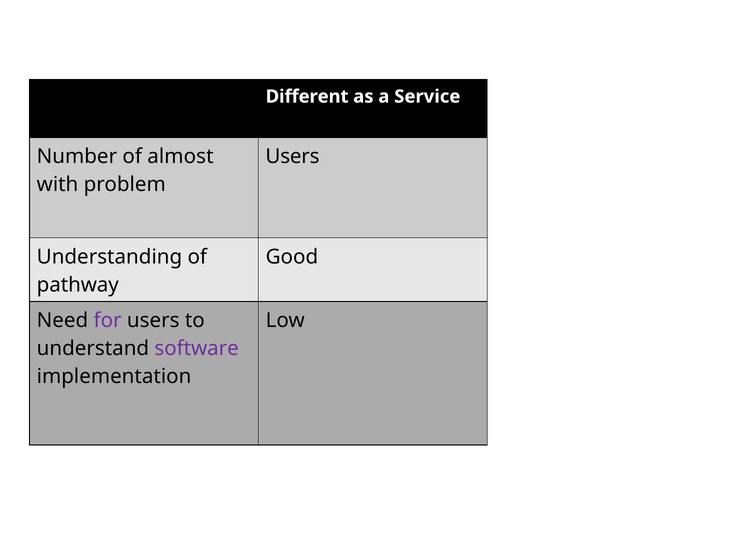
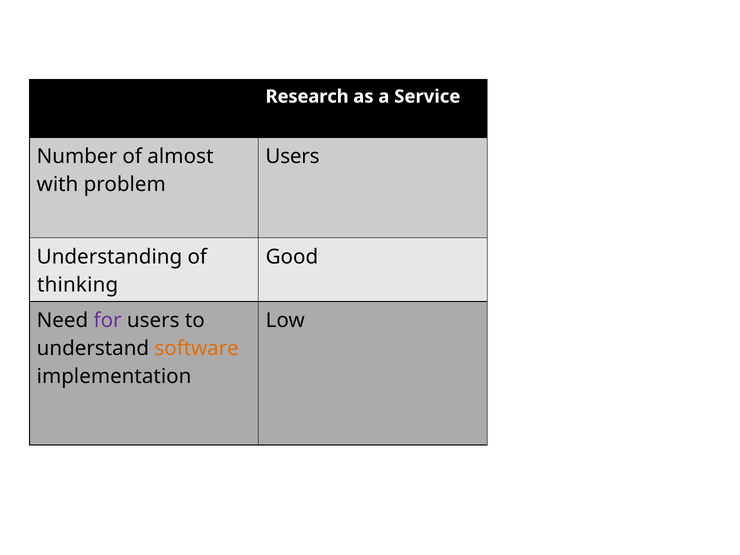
Different: Different -> Research (307, 97)
pathway: pathway -> thinking (78, 285)
software colour: purple -> orange (197, 349)
